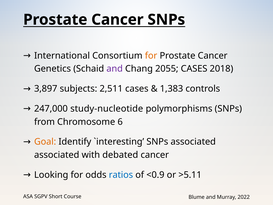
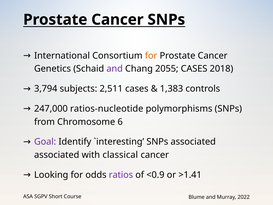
3,897: 3,897 -> 3,794 (46, 89)
study-nucleotide: study-nucleotide -> ratios-nucleotide (107, 109)
Goal colour: orange -> purple (45, 142)
debated: debated -> classical (120, 155)
ratios colour: blue -> purple (121, 175)
>5.11: >5.11 -> >1.41 (190, 175)
